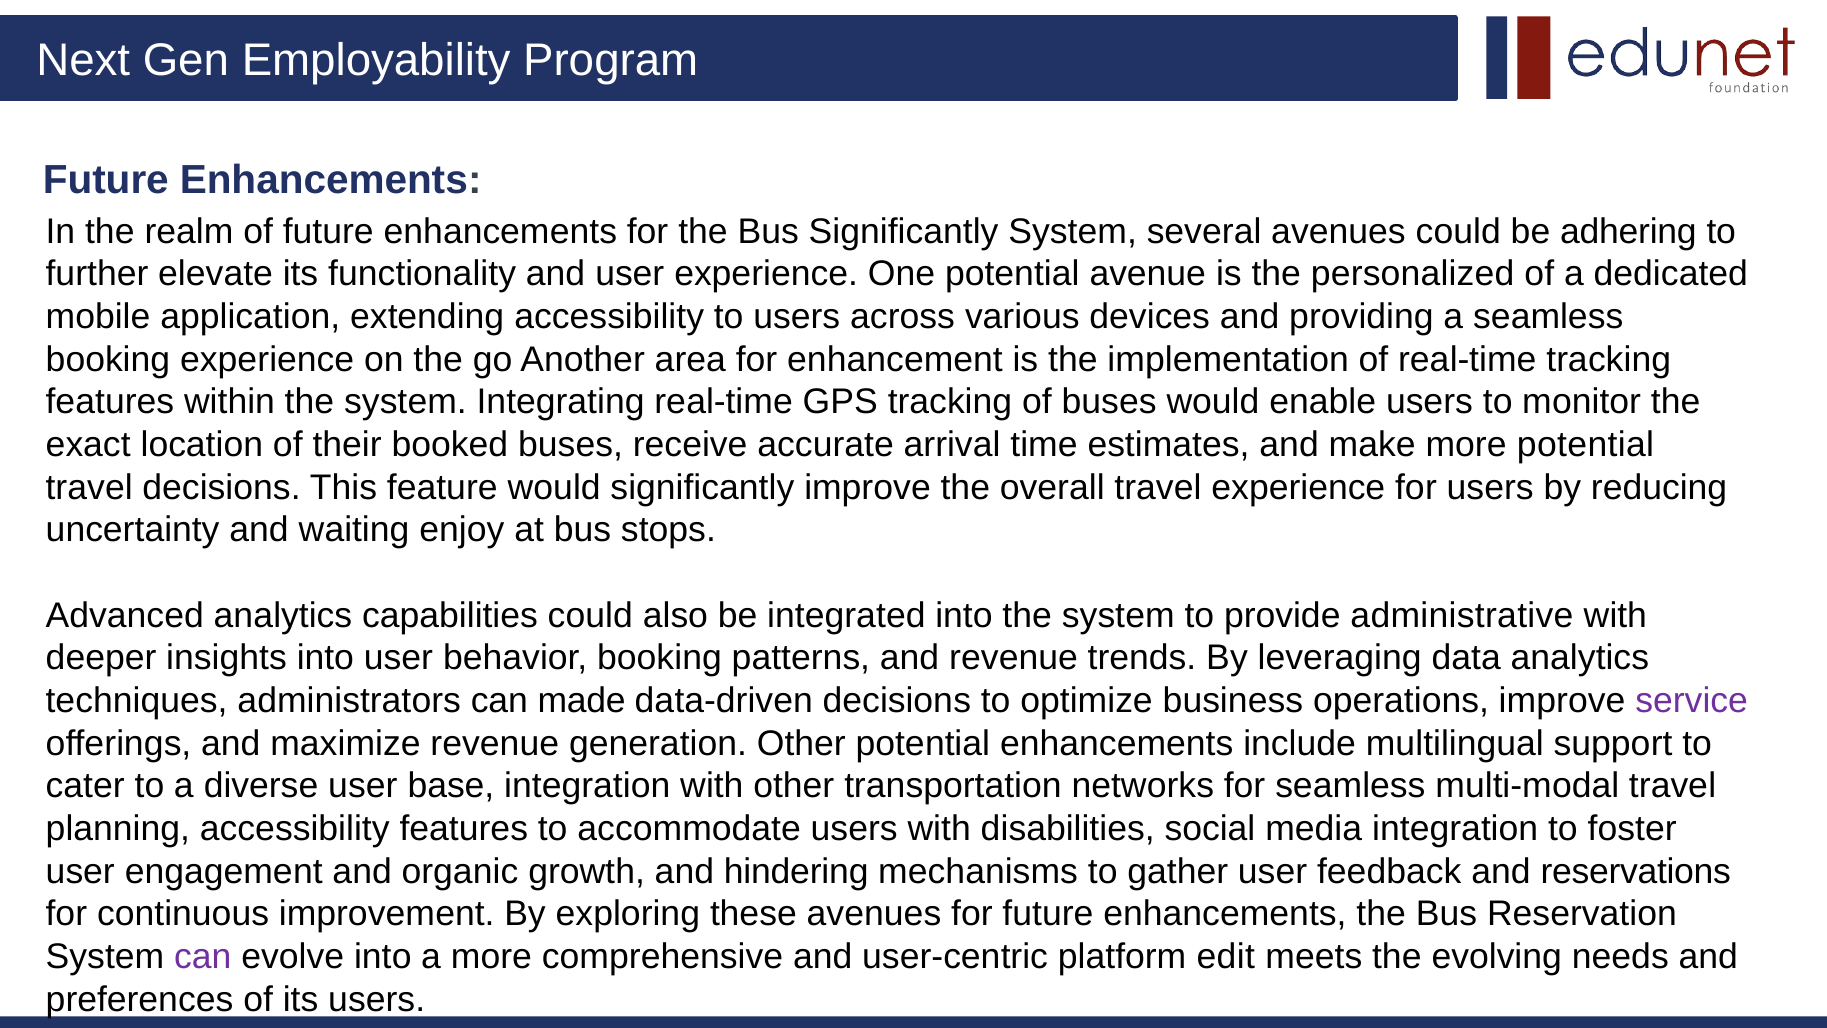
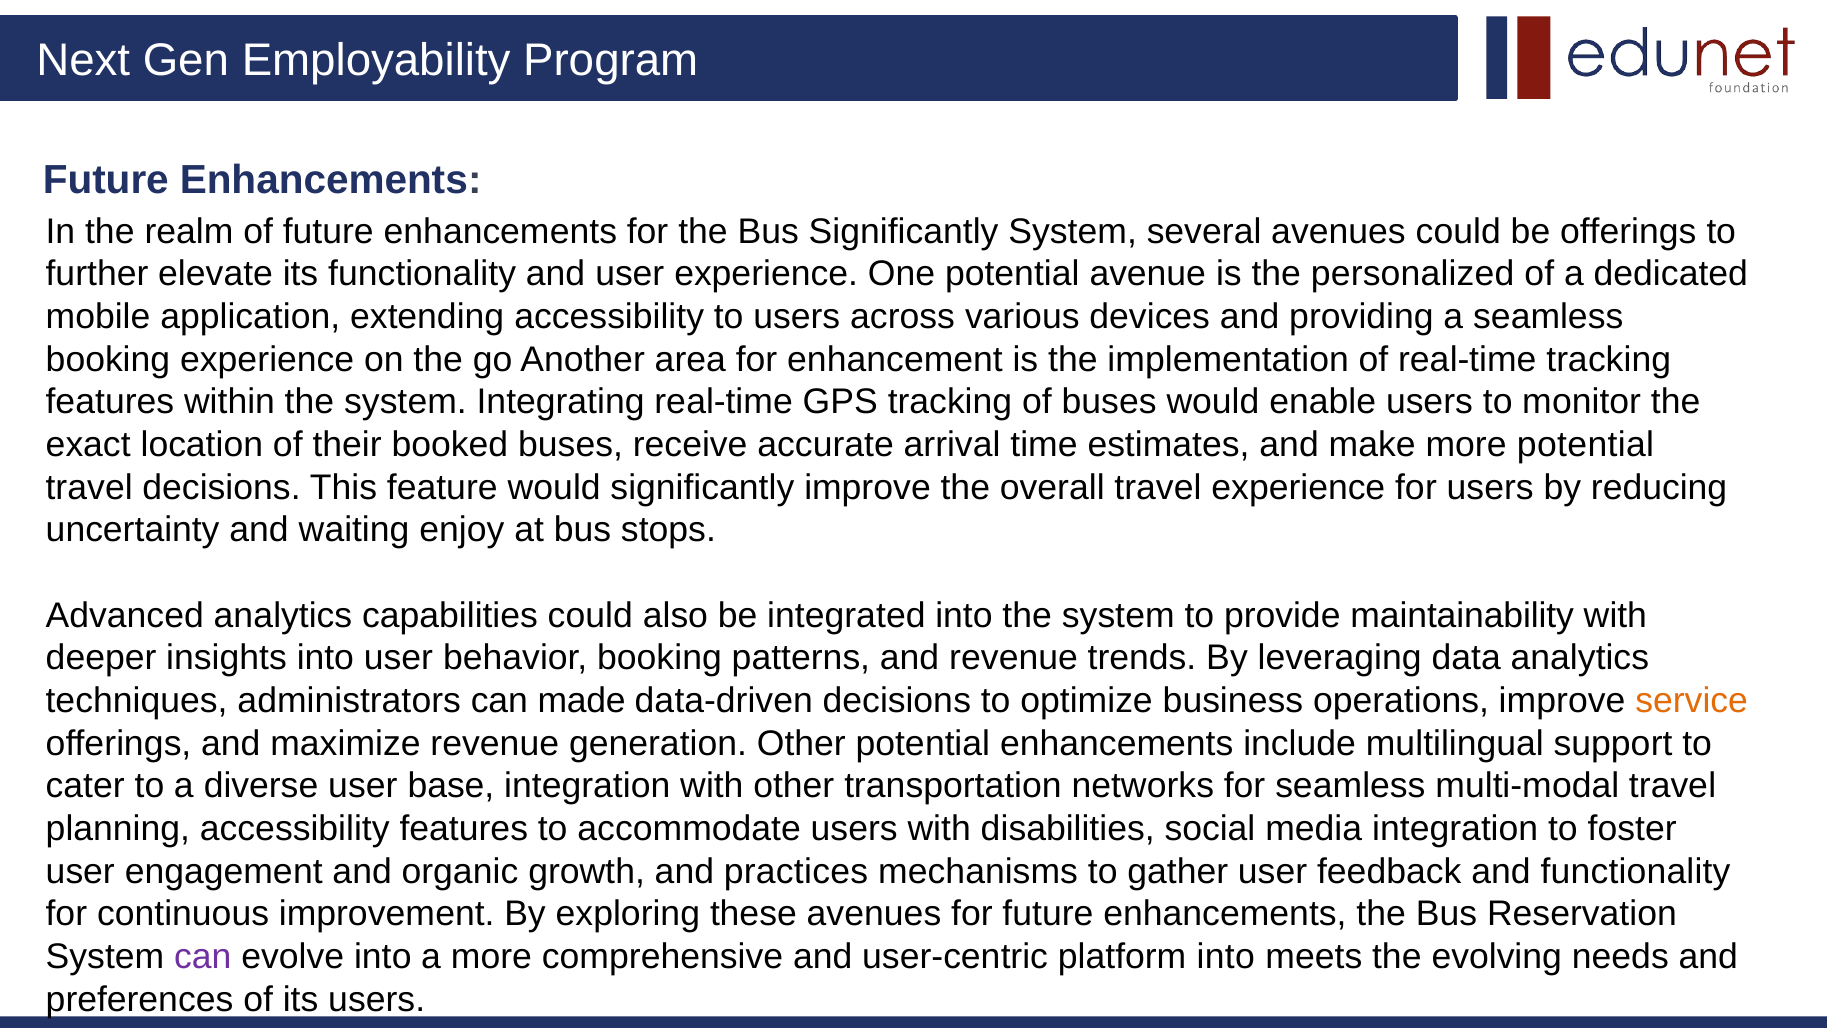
be adhering: adhering -> offerings (1628, 231)
administrative: administrative -> maintainability (1462, 615)
service colour: purple -> orange (1692, 701)
hindering: hindering -> practices (796, 871)
and reservations: reservations -> functionality (1636, 871)
platform edit: edit -> into (1226, 956)
